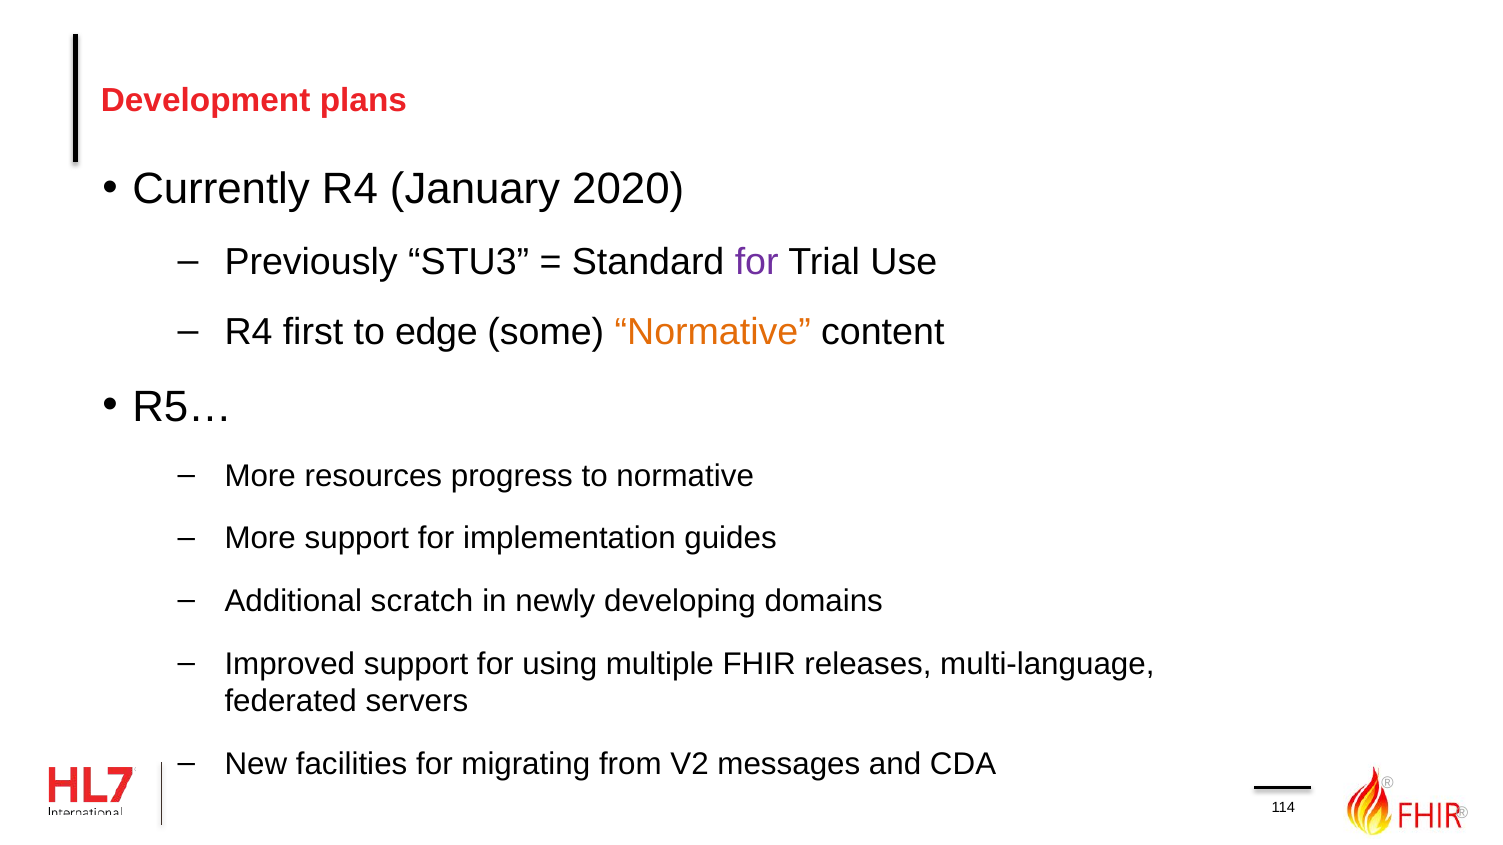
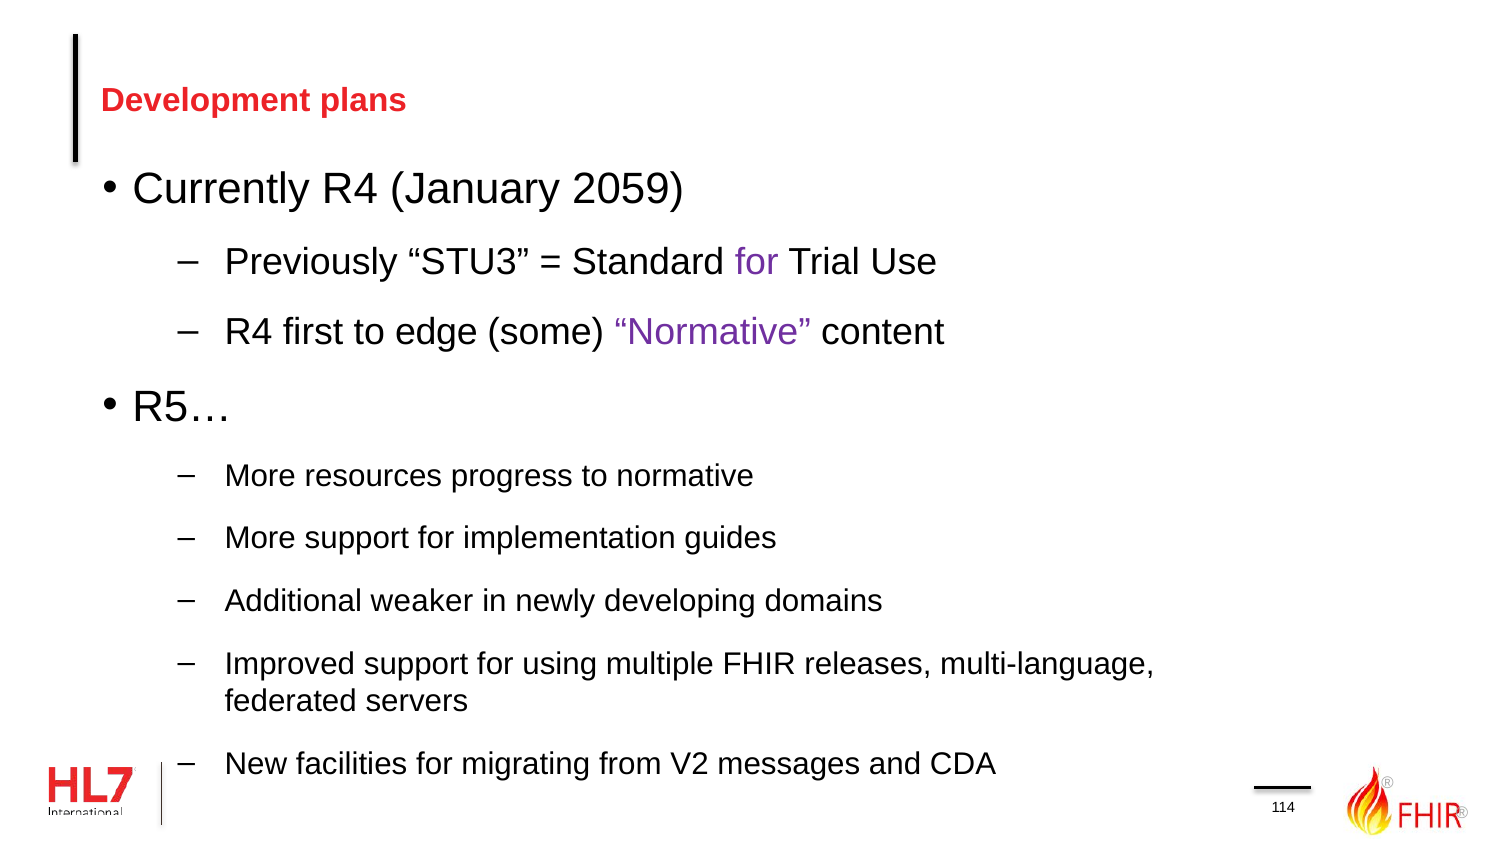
2020: 2020 -> 2059 (628, 189)
Normative colour: orange -> purple (713, 333)
scratch: scratch -> weaker (422, 602)
